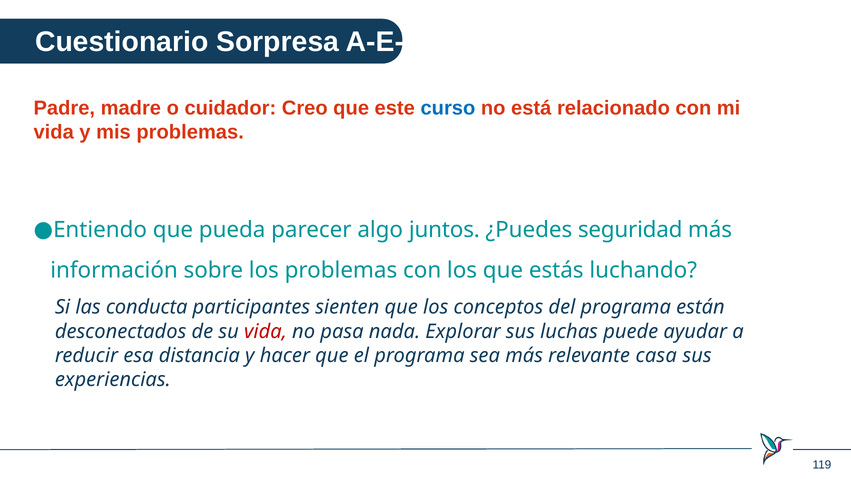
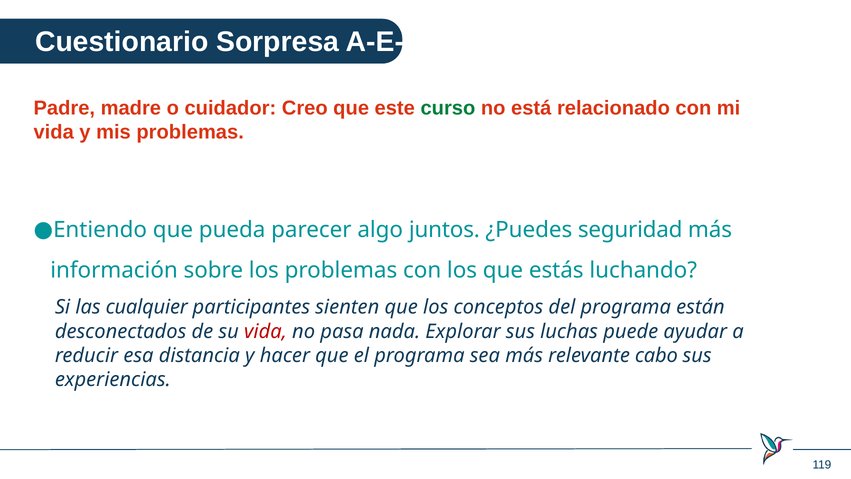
curso colour: blue -> green (448, 108)
conducta: conducta -> cualquier (147, 307)
casa: casa -> cabo (656, 355)
